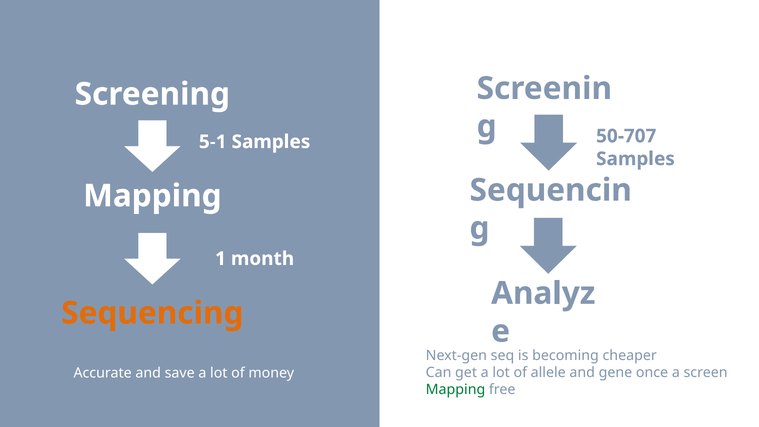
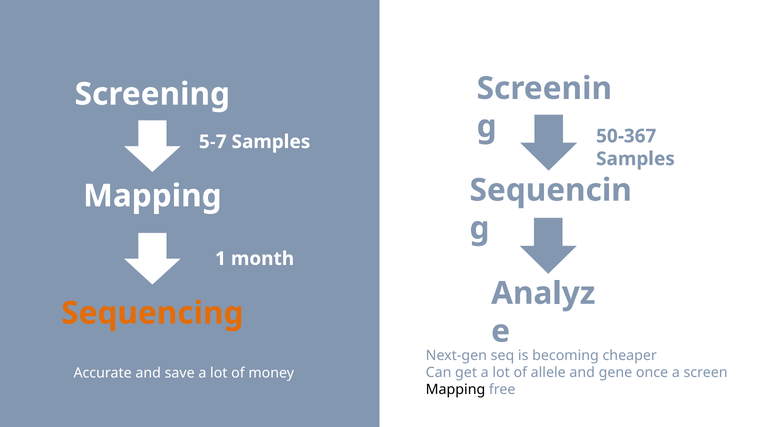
50-707: 50-707 -> 50-367 (626, 136)
5-1: 5-1 -> 5-7 (213, 142)
Mapping colour: green -> black (456, 390)
